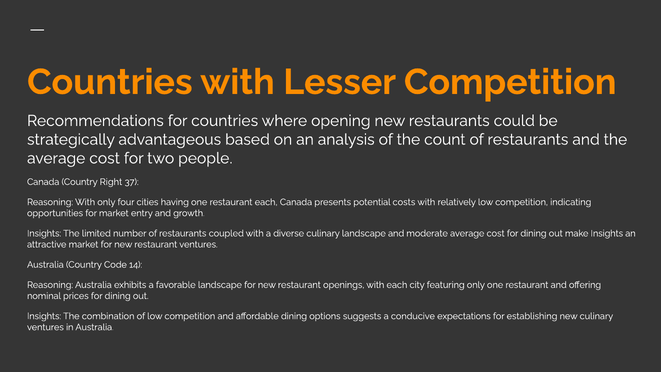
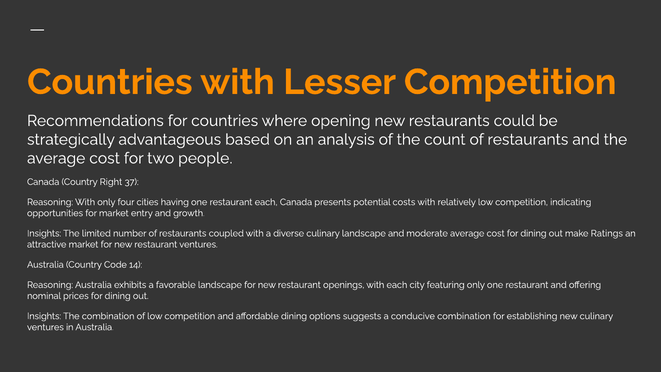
make Insights: Insights -> Ratings (607, 233)
conducive expectations: expectations -> combination (464, 316)
